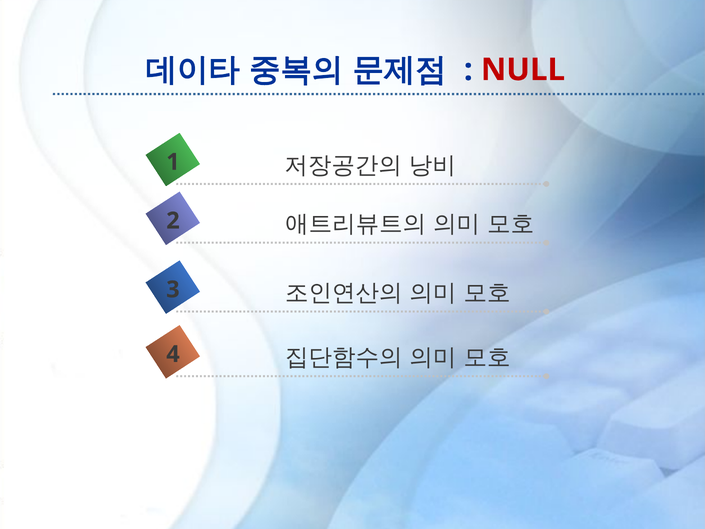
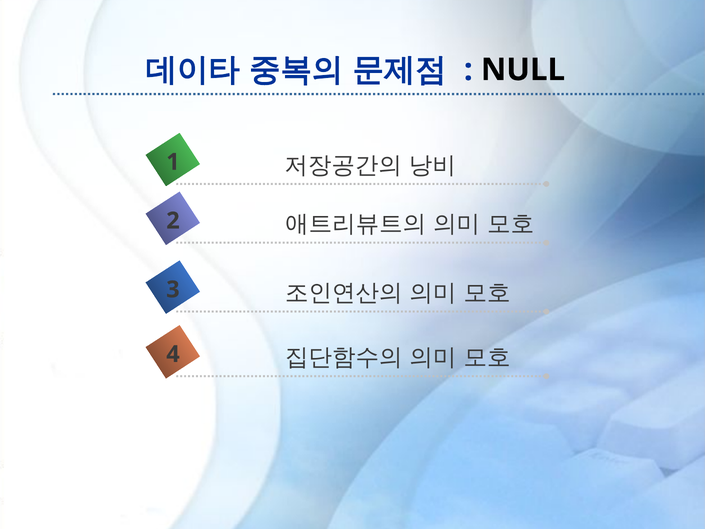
NULL colour: red -> black (523, 70)
